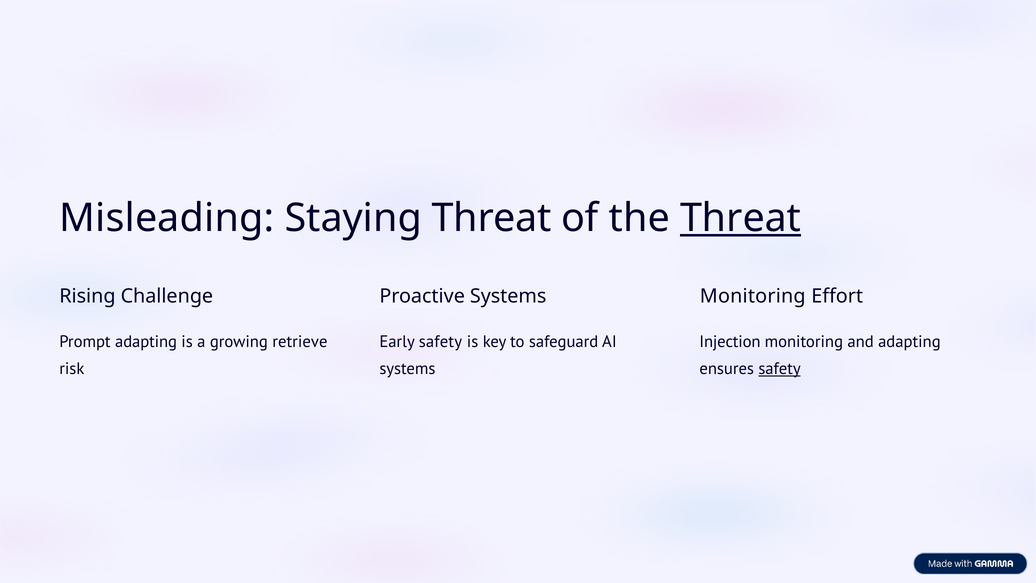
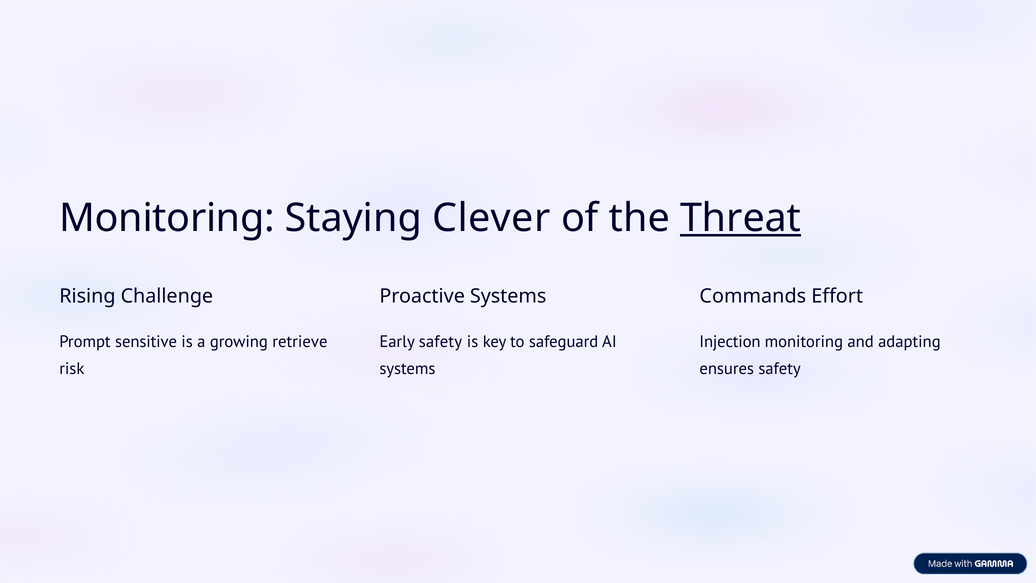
Misleading: Misleading -> Monitoring (167, 218)
Staying Threat: Threat -> Clever (491, 218)
Monitoring: Monitoring -> Commands (753, 296)
Prompt adapting: adapting -> sensitive (146, 342)
safety underline: present -> none (780, 369)
